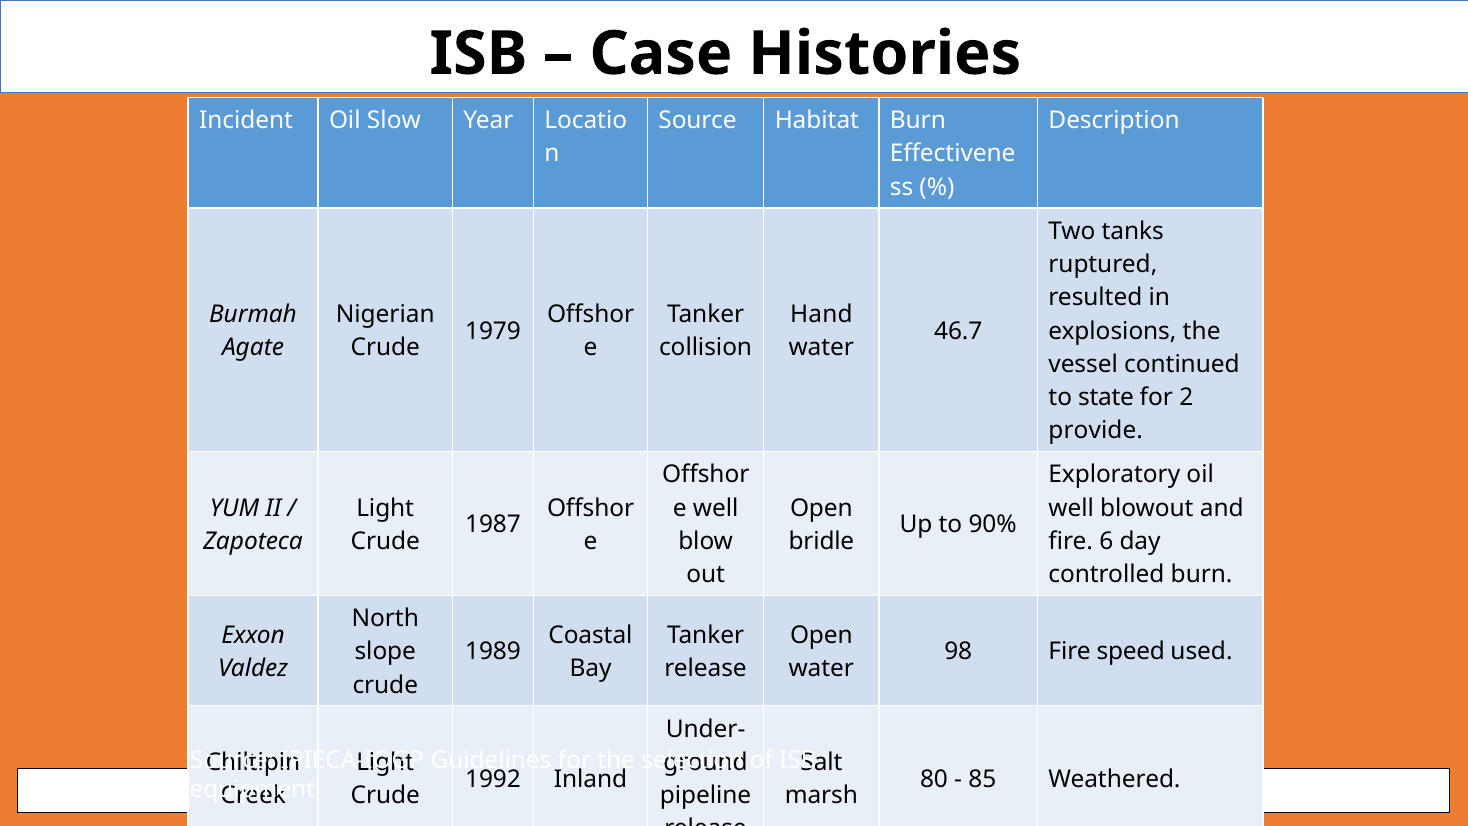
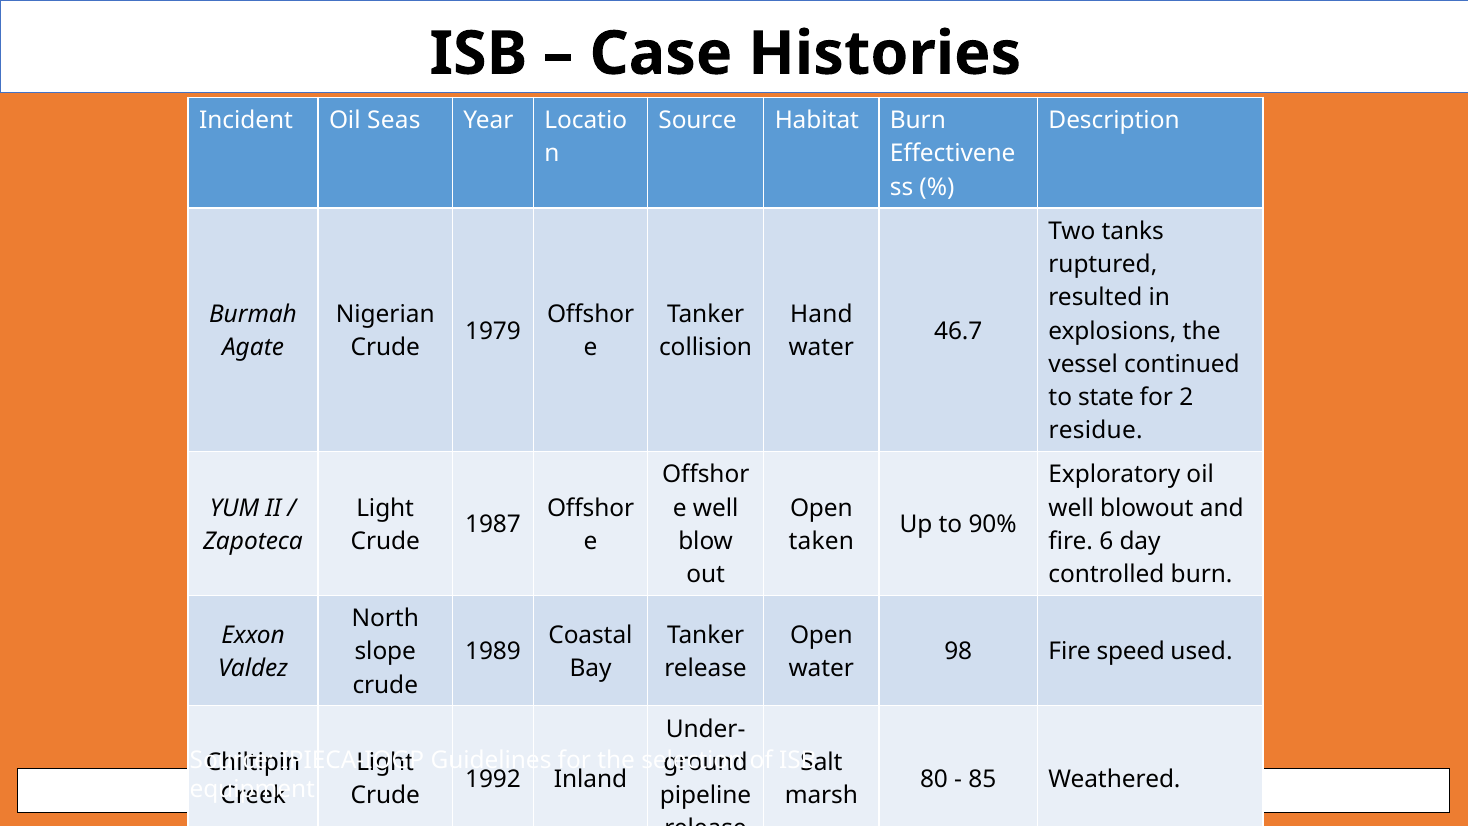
Oil Slow: Slow -> Seas (394, 121)
provide: provide -> residue (1096, 430)
bridle: bridle -> taken (821, 541)
